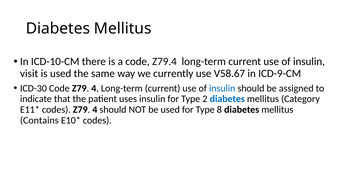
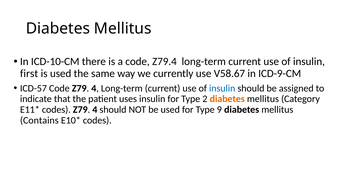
visit: visit -> first (29, 73)
ICD-30: ICD-30 -> ICD-57 (33, 88)
diabetes colour: blue -> orange (227, 99)
8: 8 -> 9 (219, 109)
